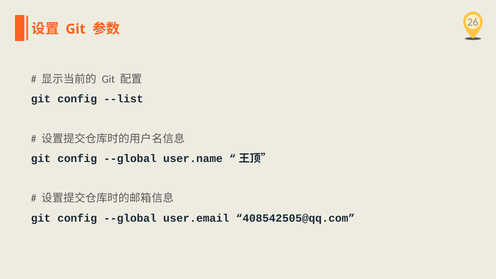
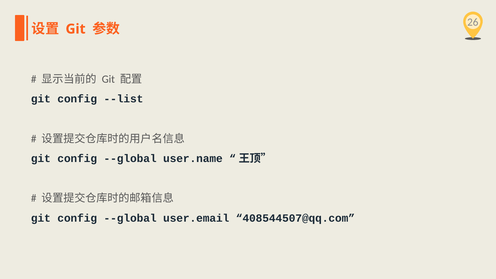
408542505@qq.com: 408542505@qq.com -> 408544507@qq.com (295, 218)
